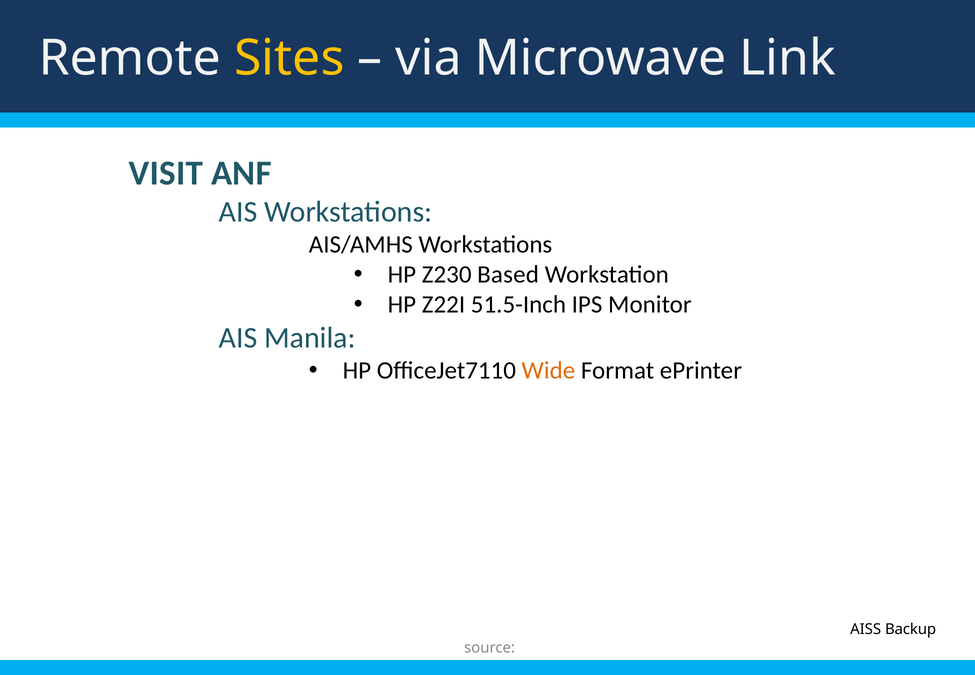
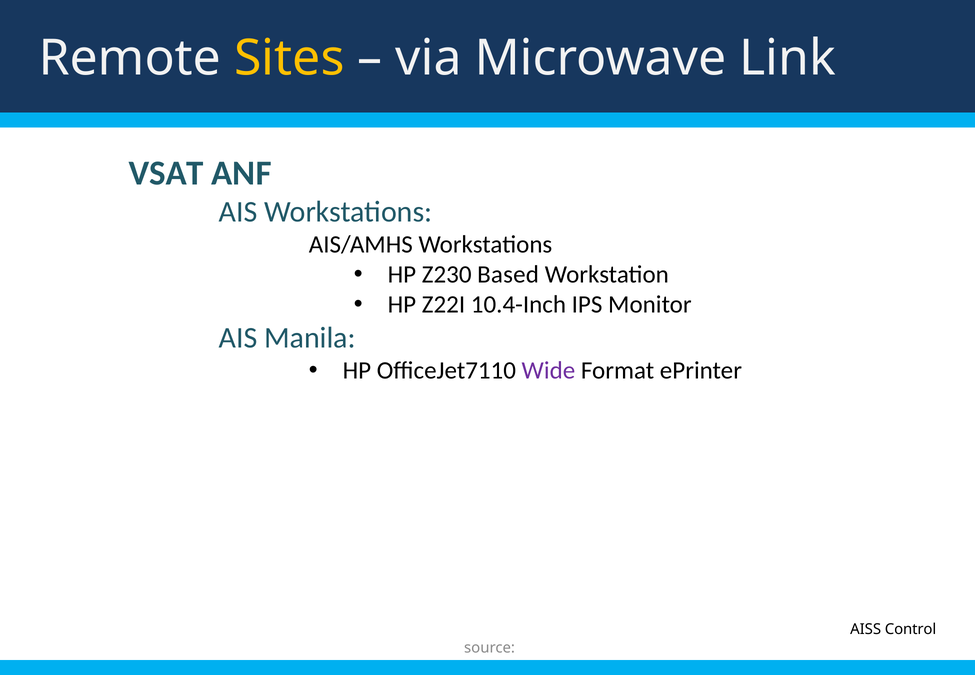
VISIT: VISIT -> VSAT (166, 173)
51.5-Inch: 51.5-Inch -> 10.4-Inch (518, 305)
Wide colour: orange -> purple (548, 371)
Backup: Backup -> Control (911, 629)
